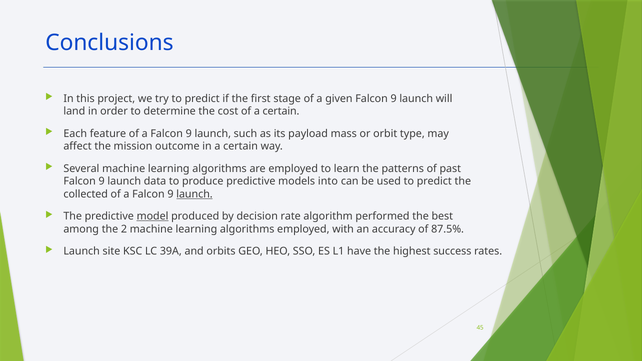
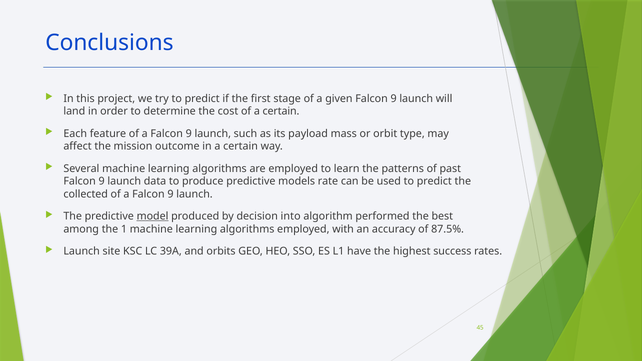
into: into -> rate (328, 181)
launch underline: present -> none (195, 194)
rate: rate -> into (291, 216)
2: 2 -> 1 (124, 229)
